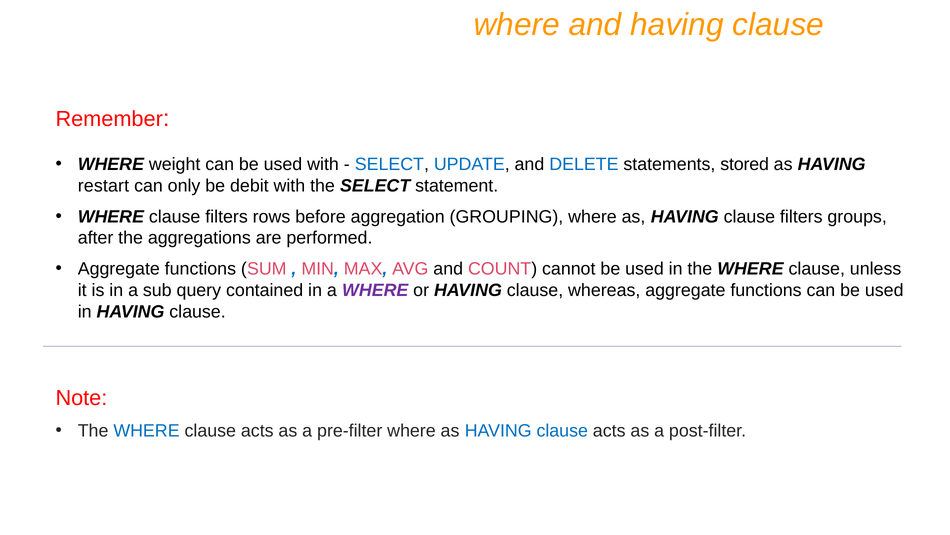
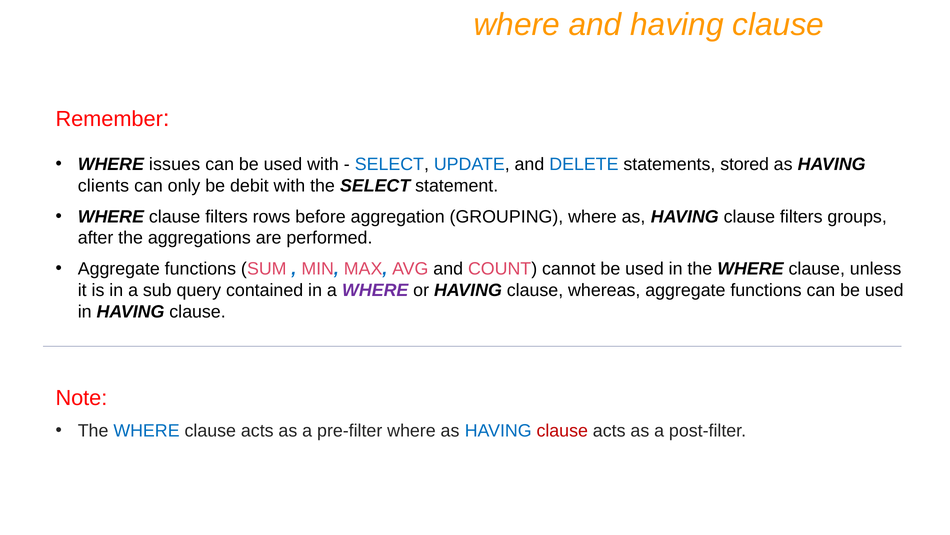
weight: weight -> issues (175, 164)
restart: restart -> clients (103, 186)
clause colour: blue -> red (562, 430)
